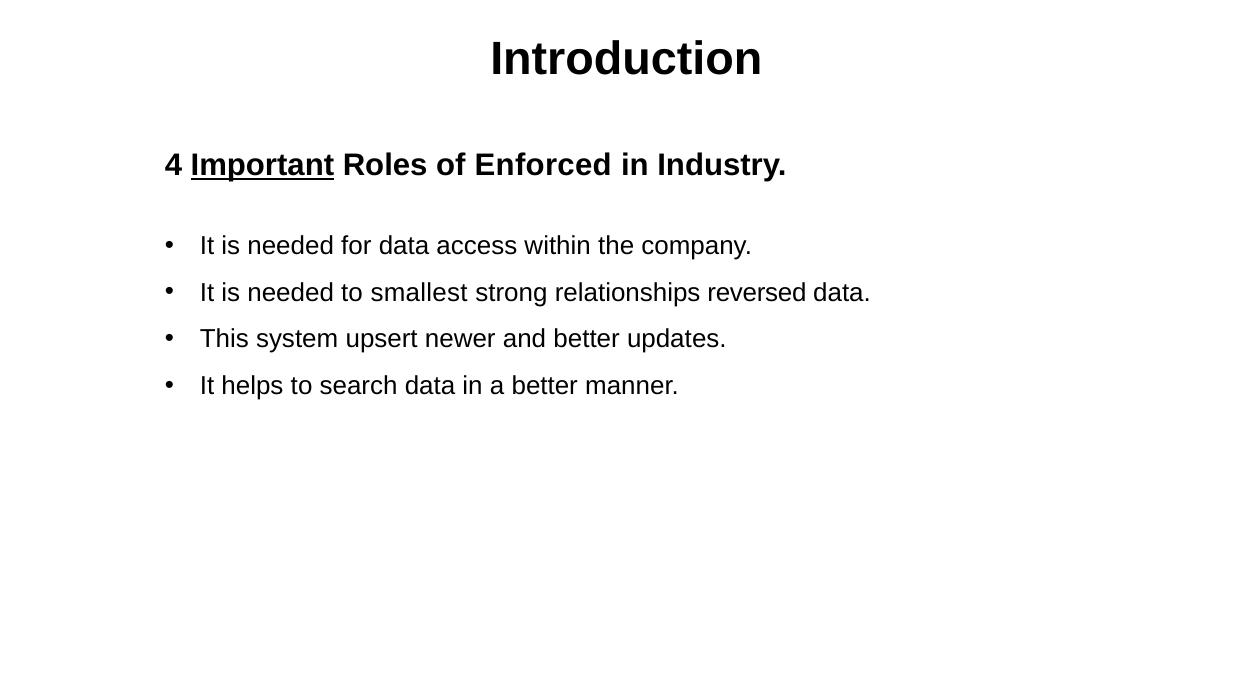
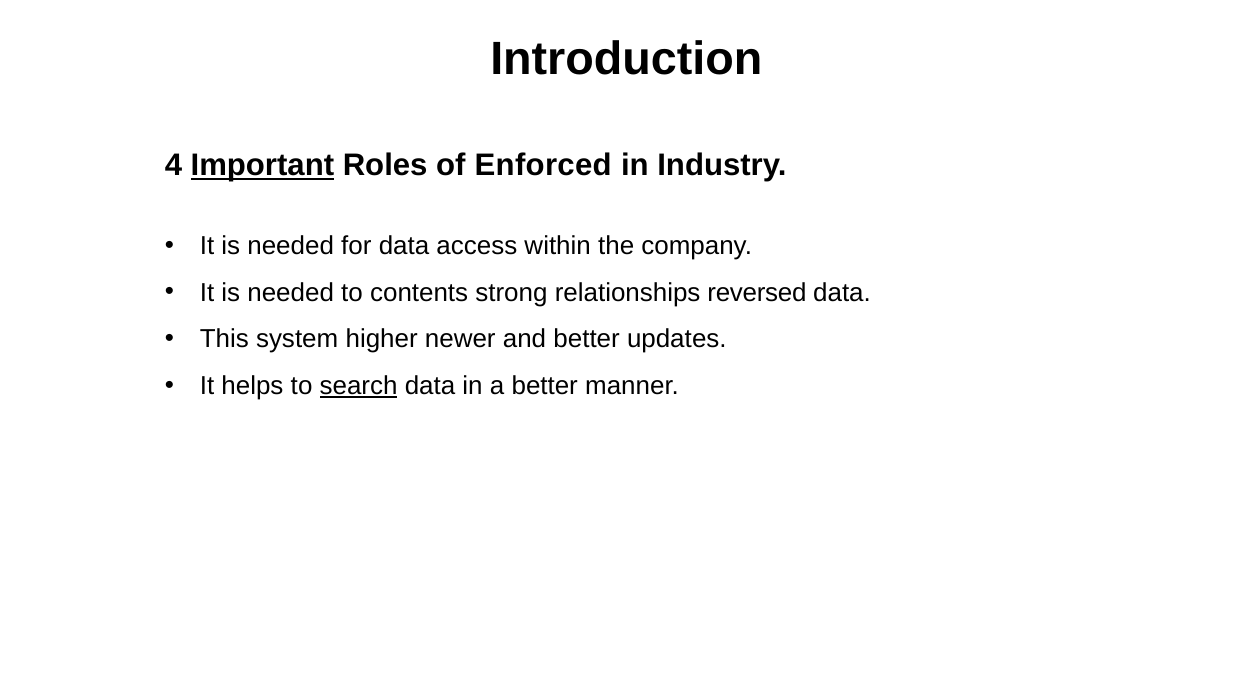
smallest: smallest -> contents (419, 293)
upsert: upsert -> higher (382, 340)
search underline: none -> present (359, 386)
